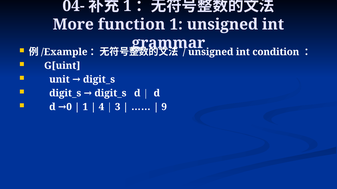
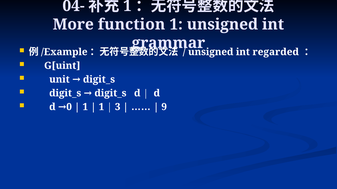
condition: condition -> regarded (276, 52)
4: 4 -> 1 (101, 107)
